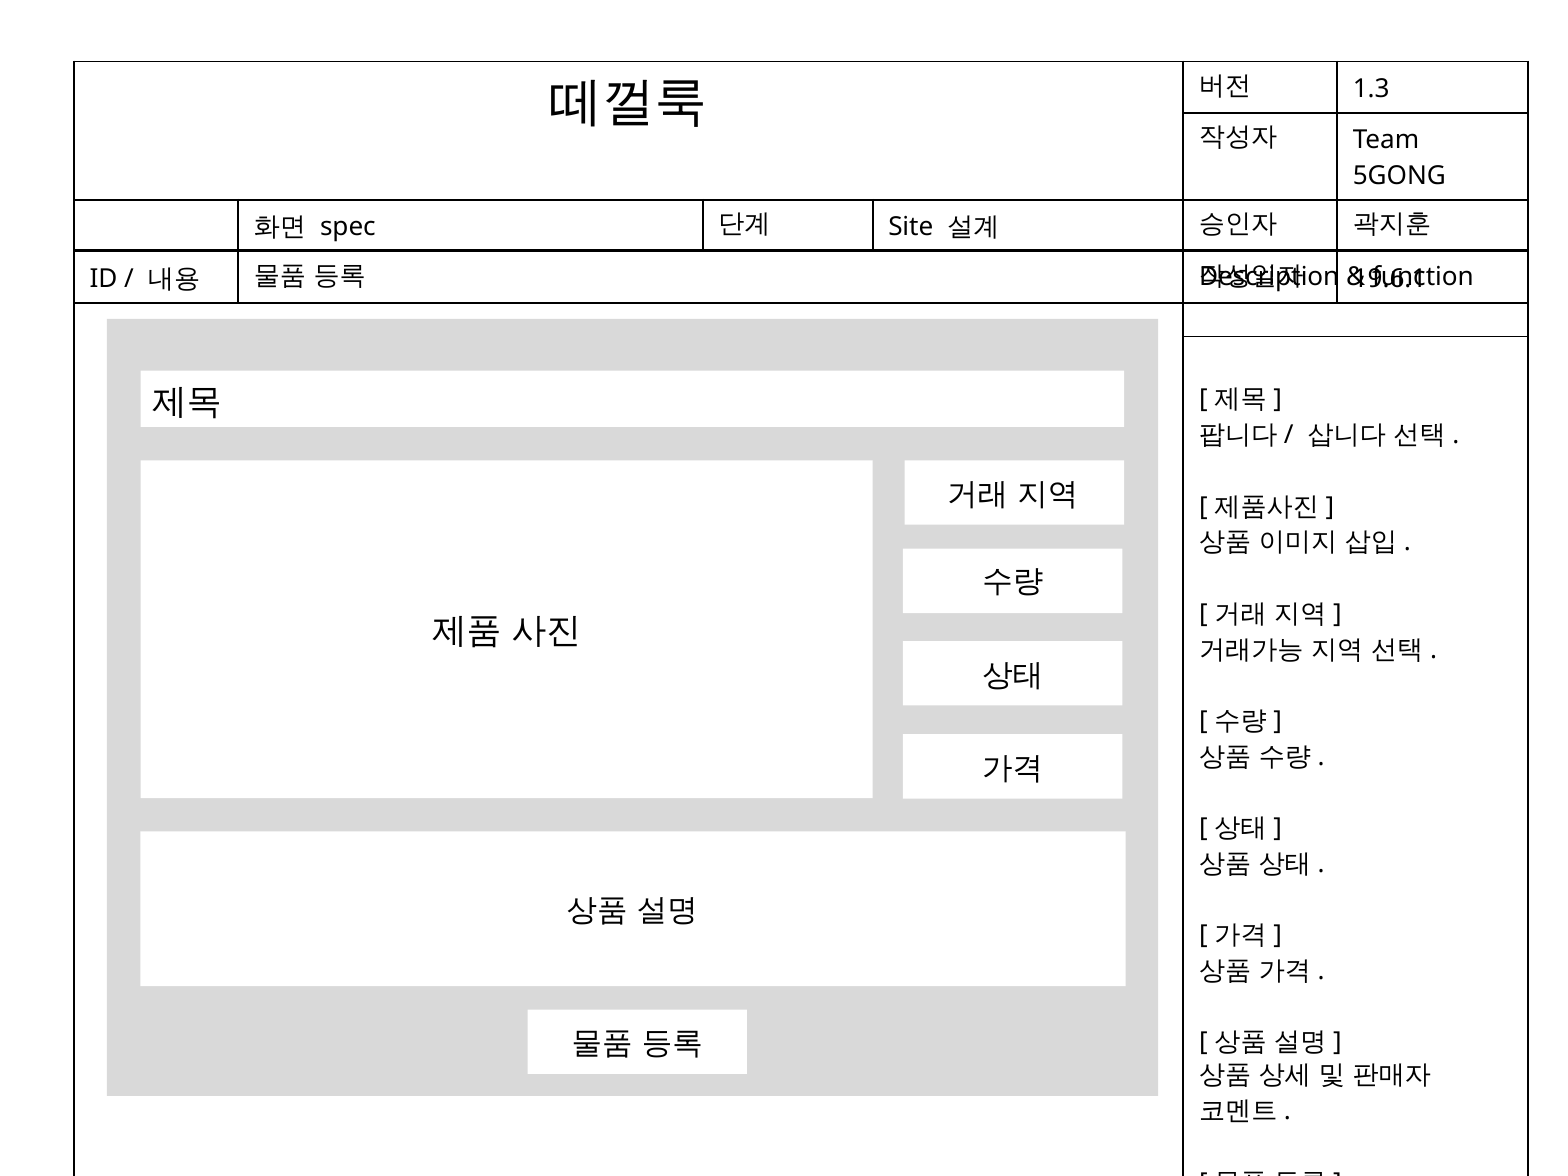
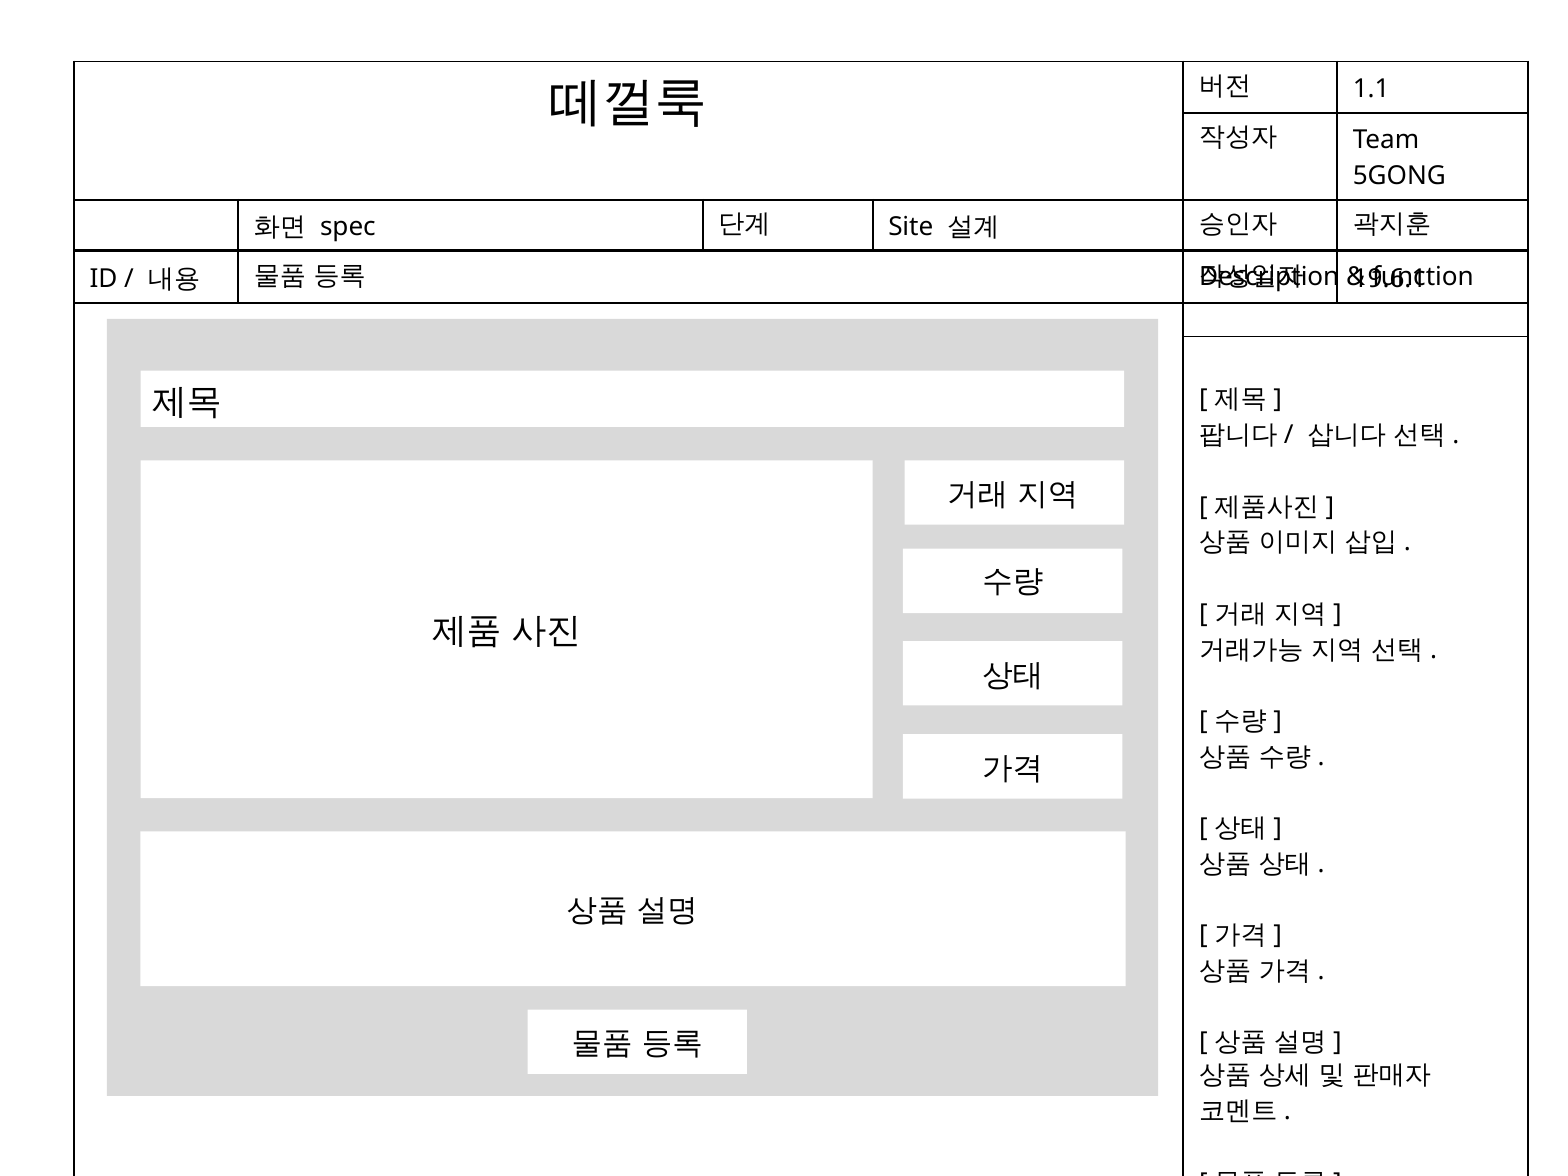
1.3: 1.3 -> 1.1 (1371, 89)
